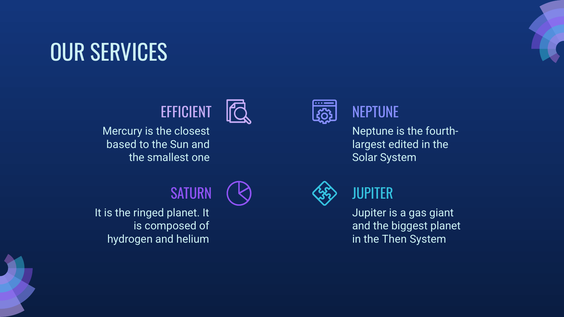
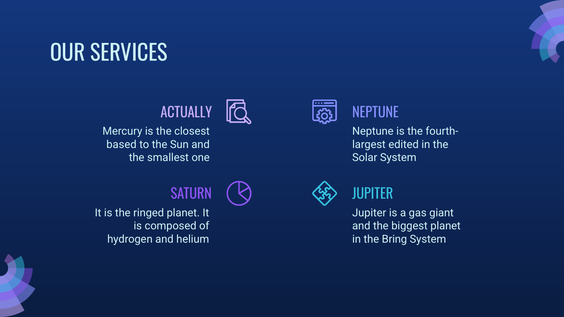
EFFICIENT: EFFICIENT -> ACTUALLY (186, 113)
Then: Then -> Bring (394, 239)
